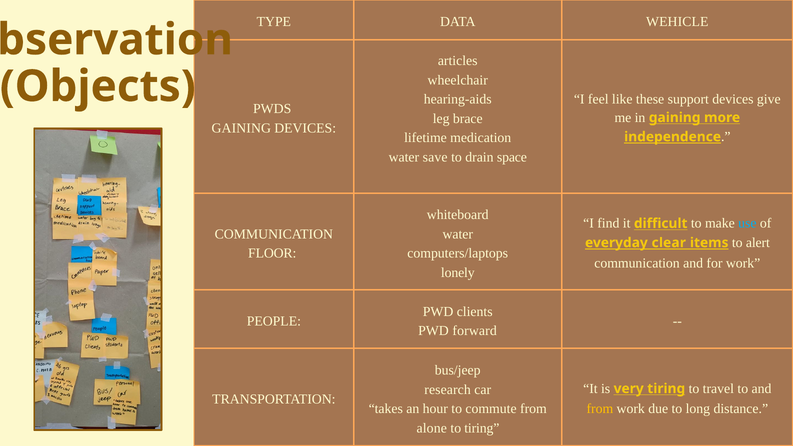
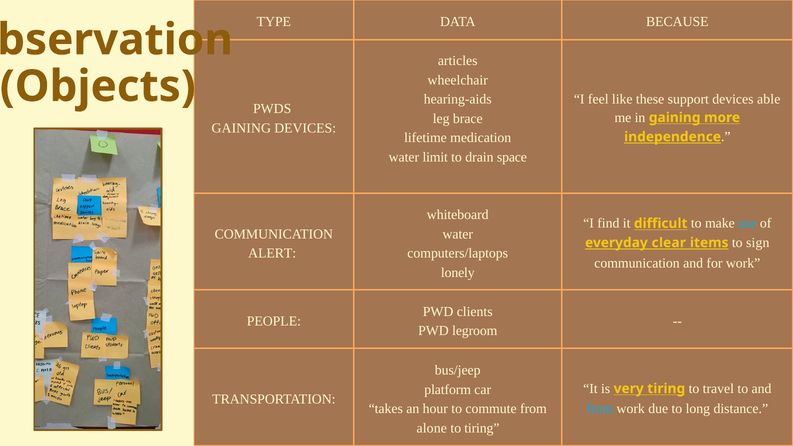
WEHICLE: WEHICLE -> BECAUSE (677, 22)
give: give -> able (769, 99)
save: save -> limit (435, 157)
alert: alert -> sign (758, 243)
FLOOR: FLOOR -> ALERT (272, 253)
forward: forward -> legroom (475, 331)
research: research -> platform (448, 390)
from colour: yellow -> light blue (600, 409)
